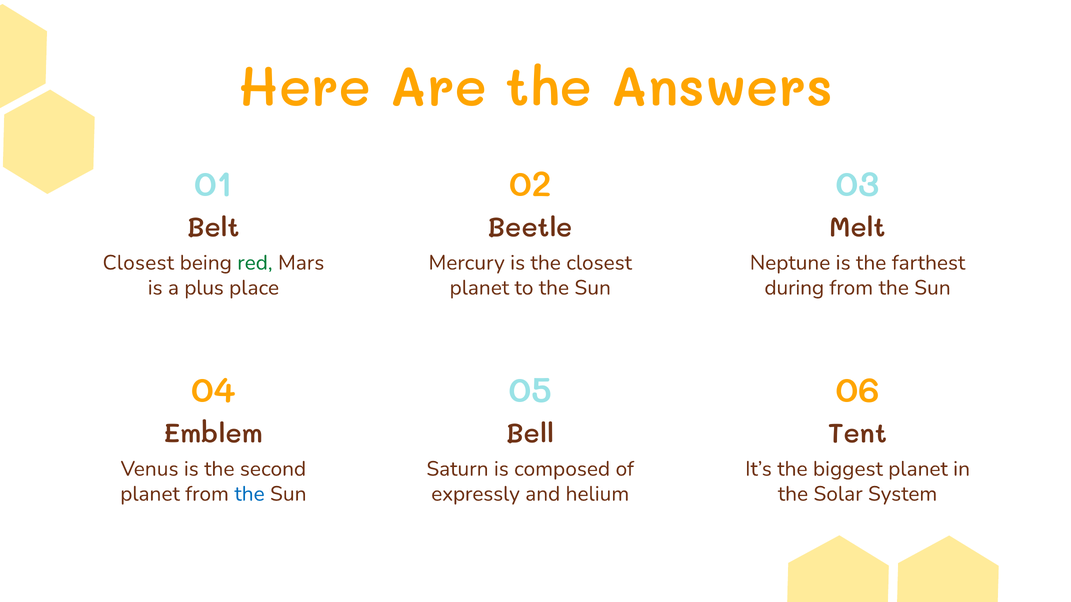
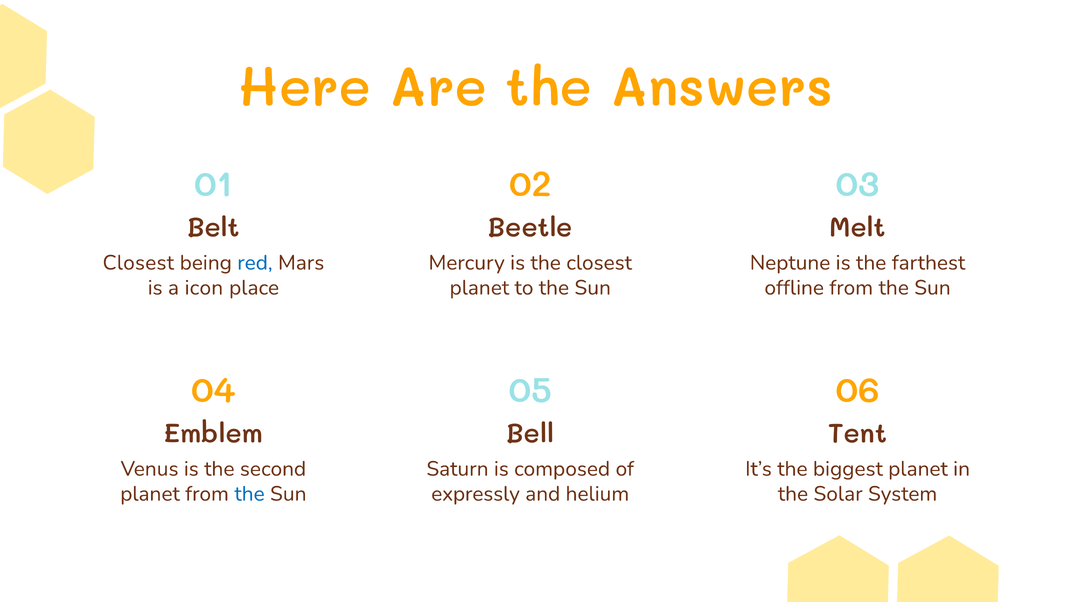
red colour: green -> blue (255, 263)
plus: plus -> icon (204, 288)
during: during -> offline (794, 288)
